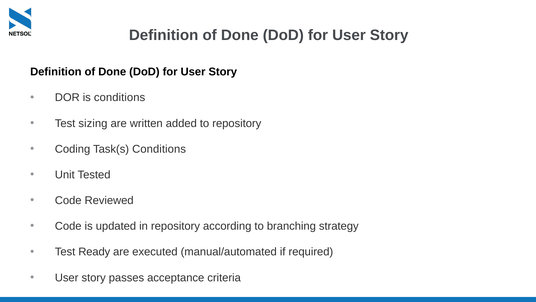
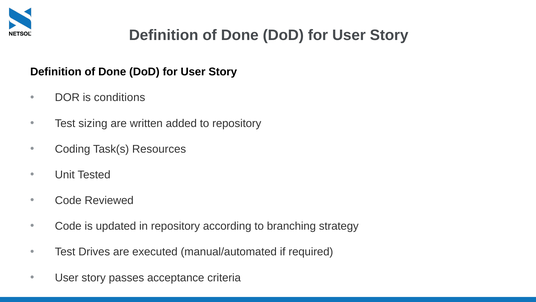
Task(s Conditions: Conditions -> Resources (159, 149)
Ready: Ready -> Drives (94, 252)
